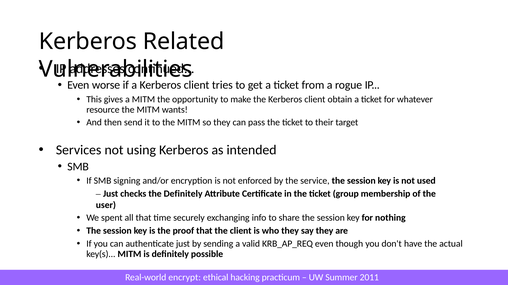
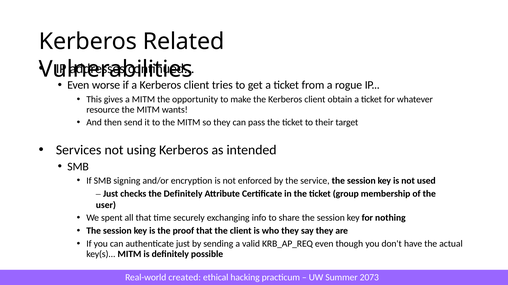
encrypt: encrypt -> created (185, 278)
2011: 2011 -> 2073 (369, 278)
